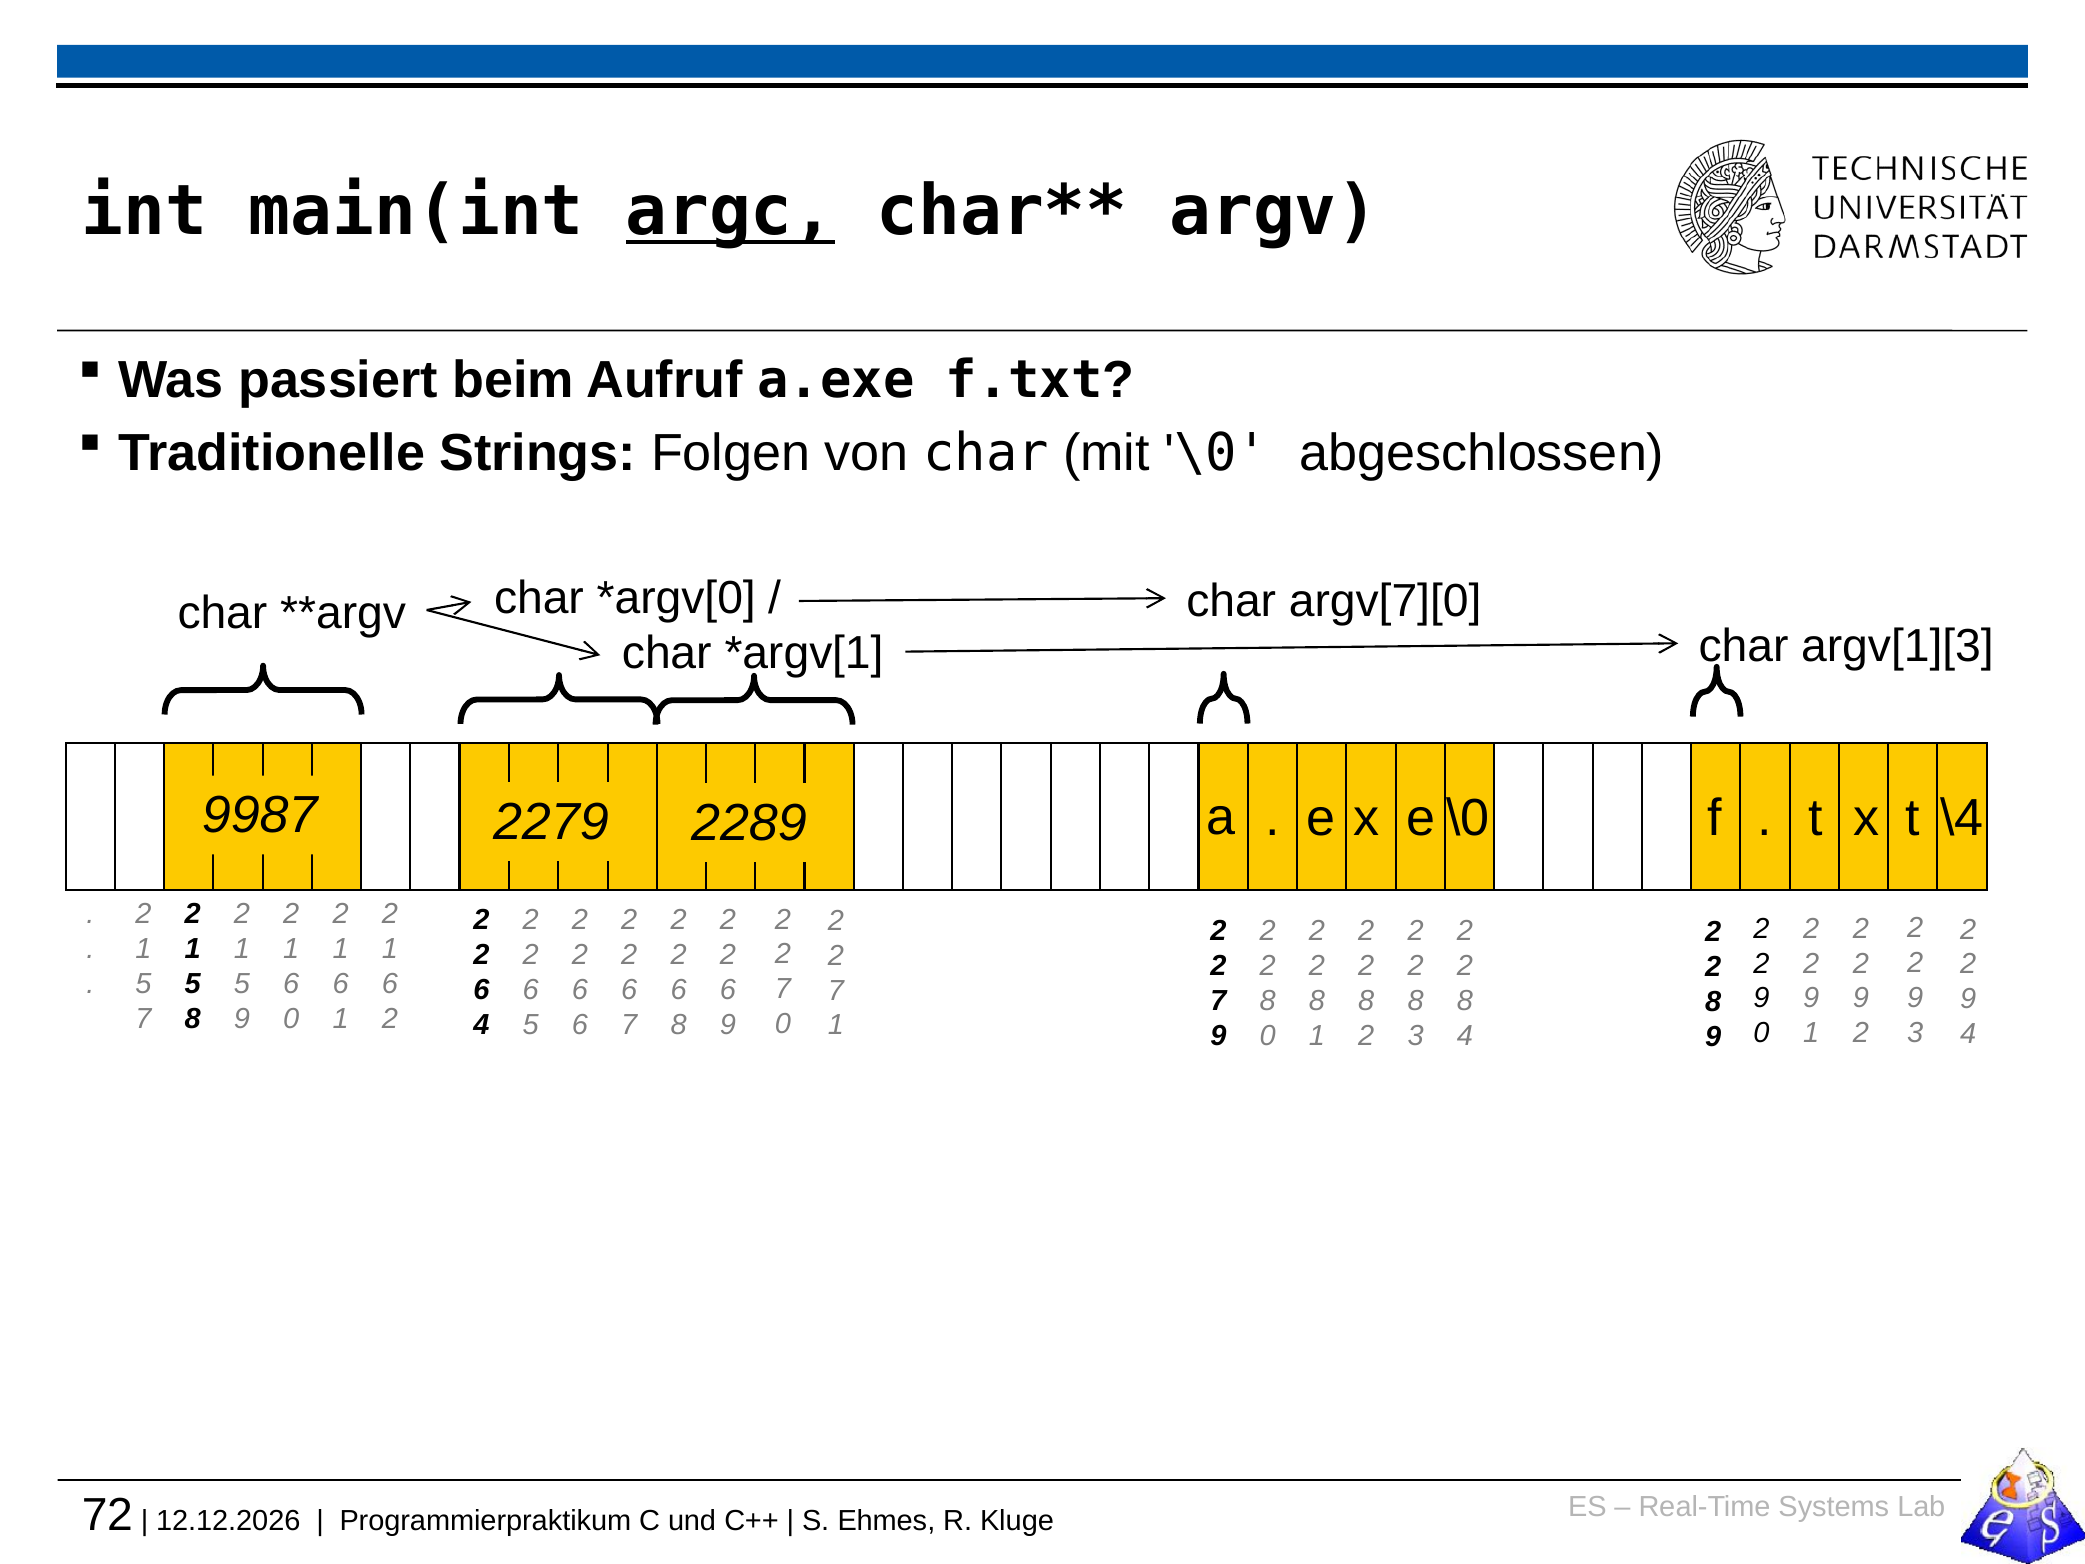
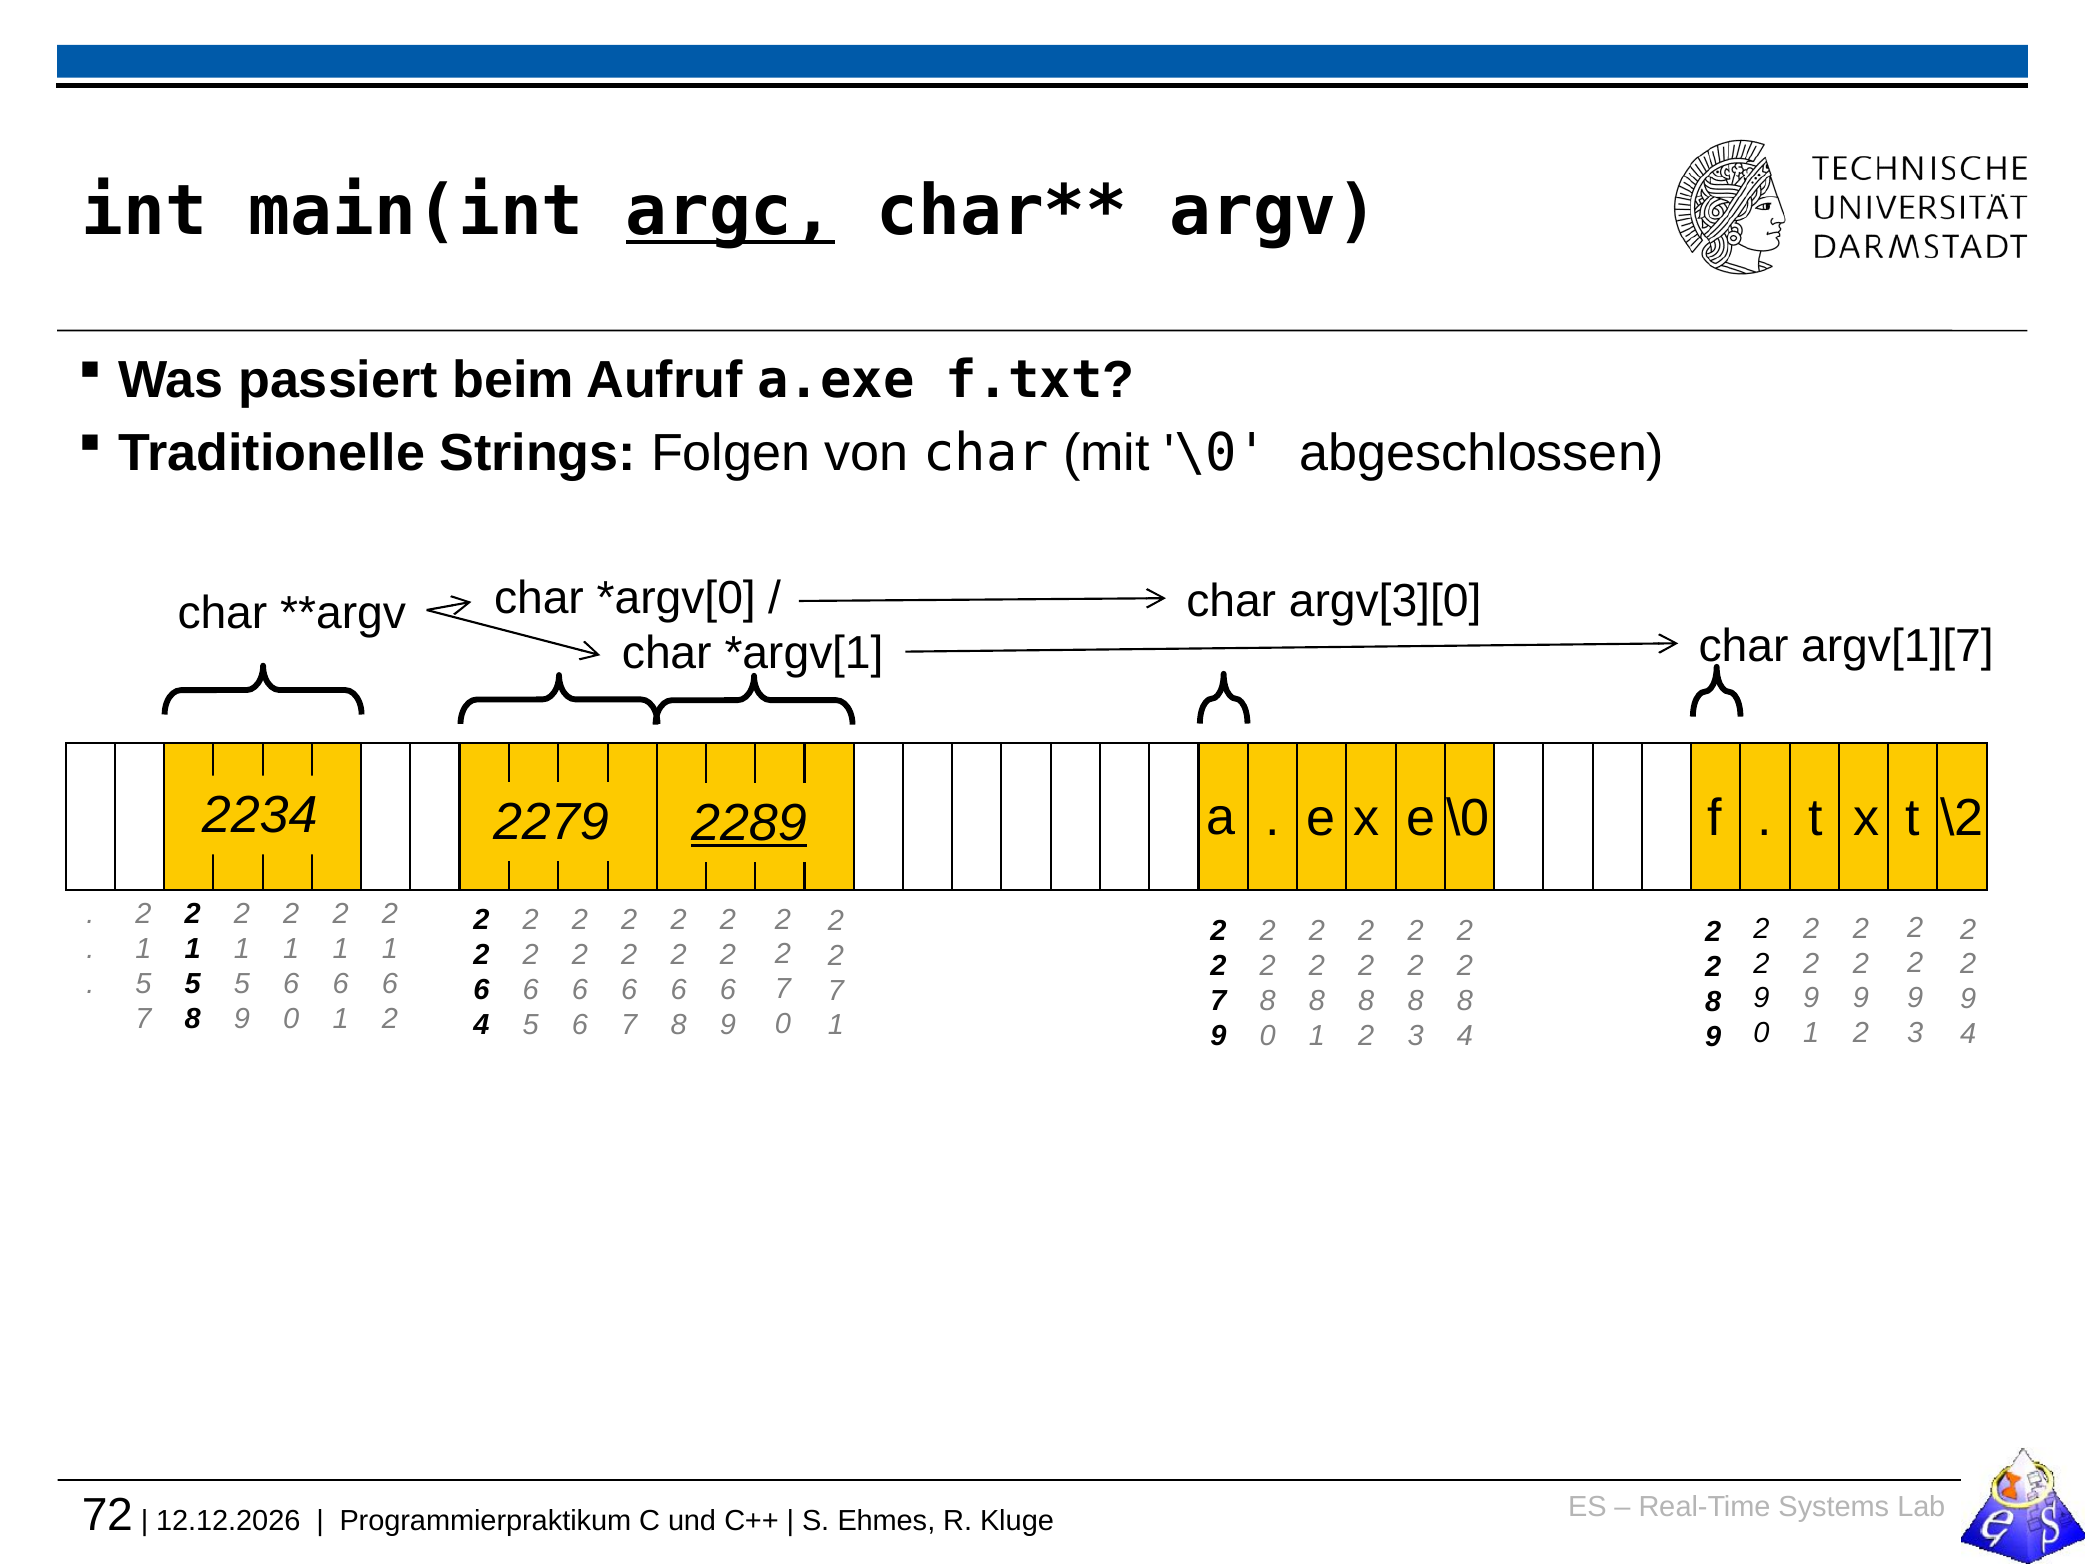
argv[7][0: argv[7][0 -> argv[3][0 (1385, 601)
argv[1][3: argv[1][3 -> argv[1][7 (1897, 647)
9987: 9987 -> 2234 (260, 815)
\4: \4 -> \2 (1962, 818)
2289 underline: none -> present (749, 823)
